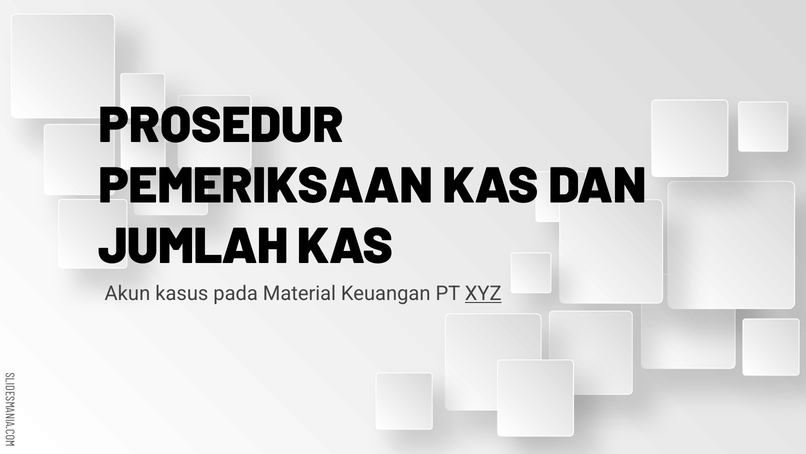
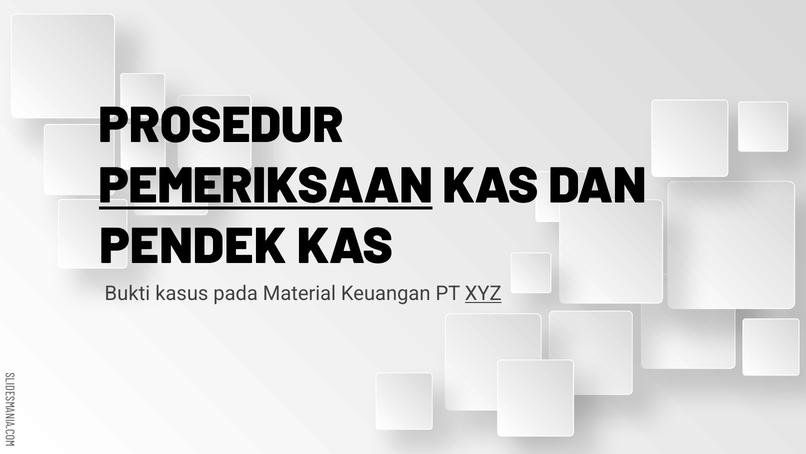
PEMERIKSAAN underline: none -> present (266, 186)
JUMLAH: JUMLAH -> PENDEK (193, 246)
Akun: Akun -> Bukti (127, 293)
